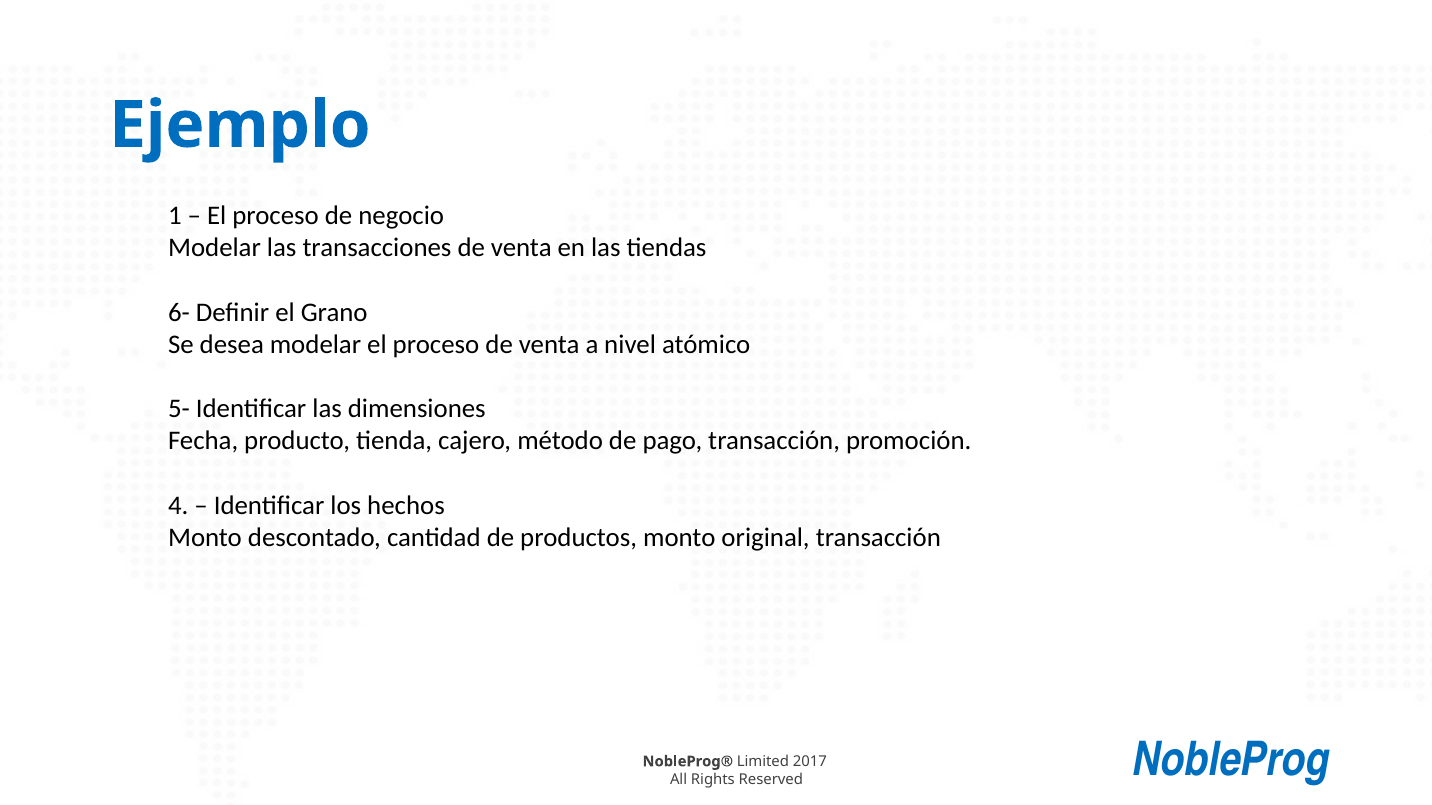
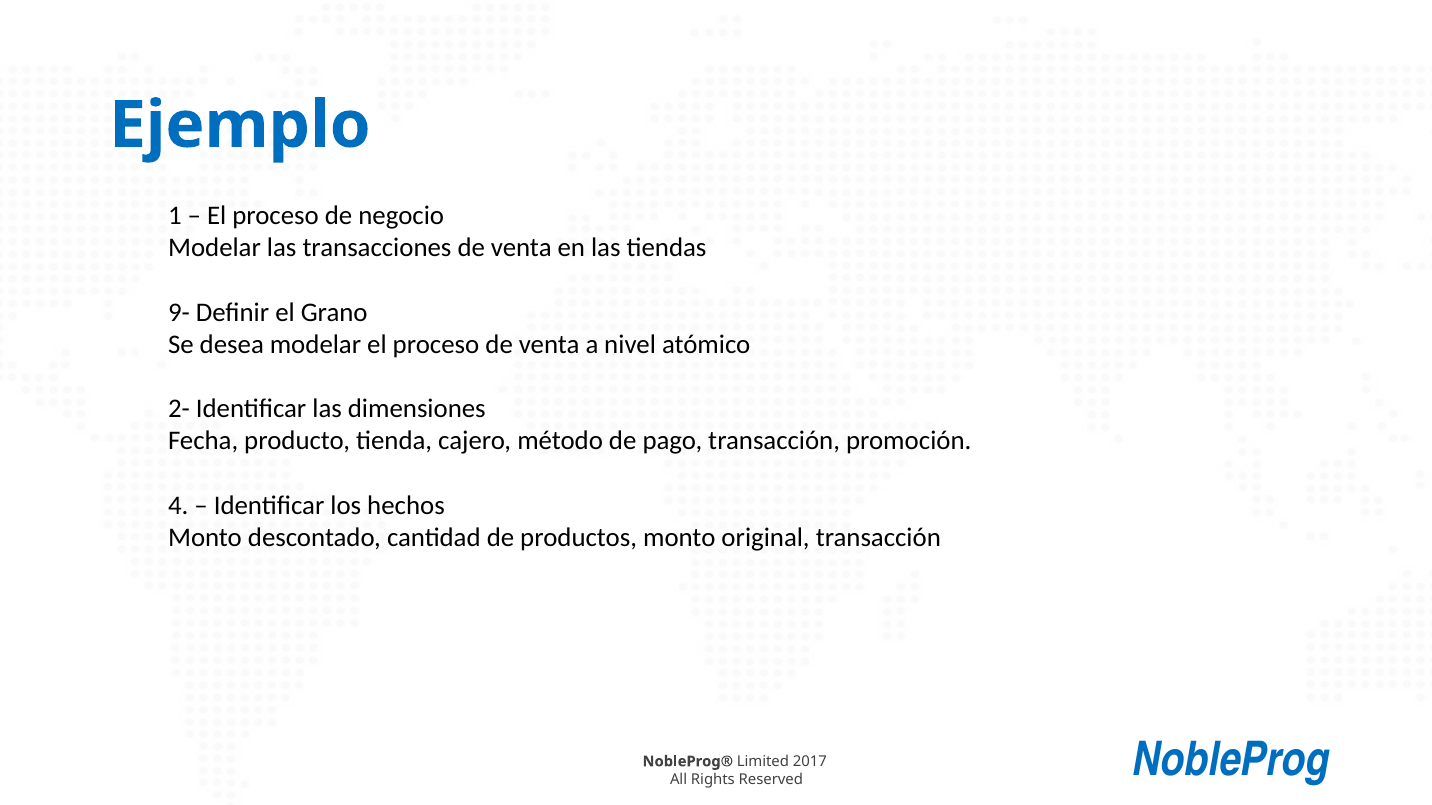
6-: 6- -> 9- (179, 313)
5-: 5- -> 2- (179, 409)
